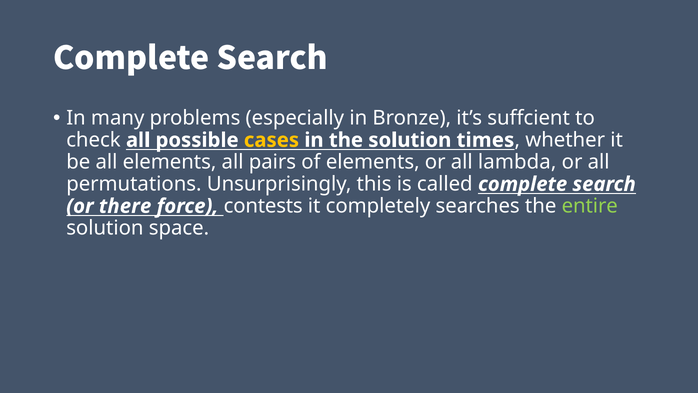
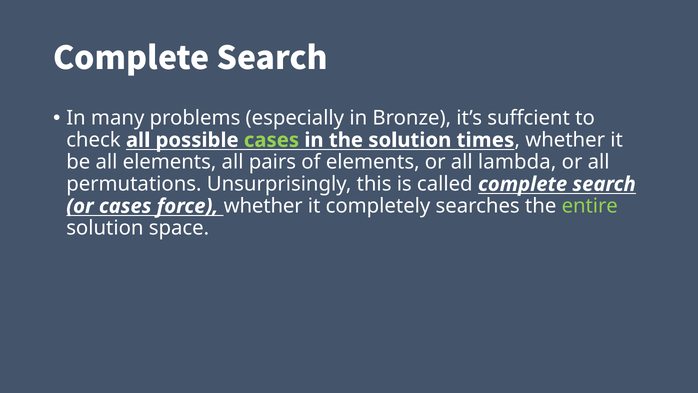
cases colour: yellow -> light green (271, 140)
or there: there -> cases (125, 206)
force contests: contests -> whether (263, 206)
